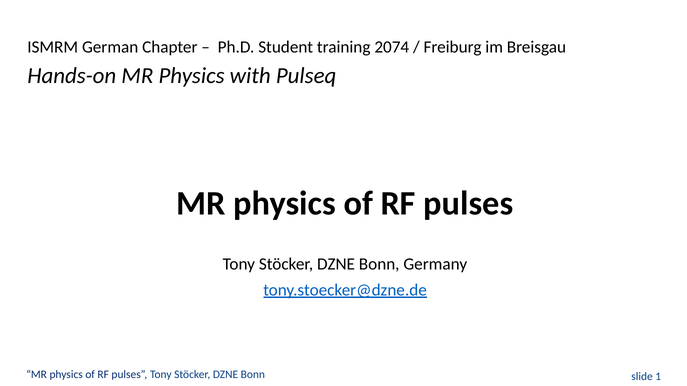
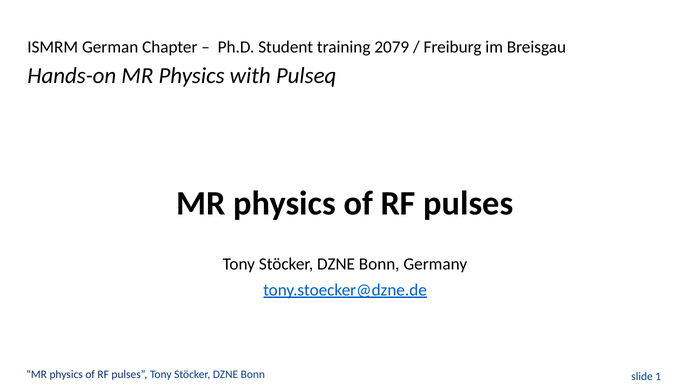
2074: 2074 -> 2079 (392, 47)
